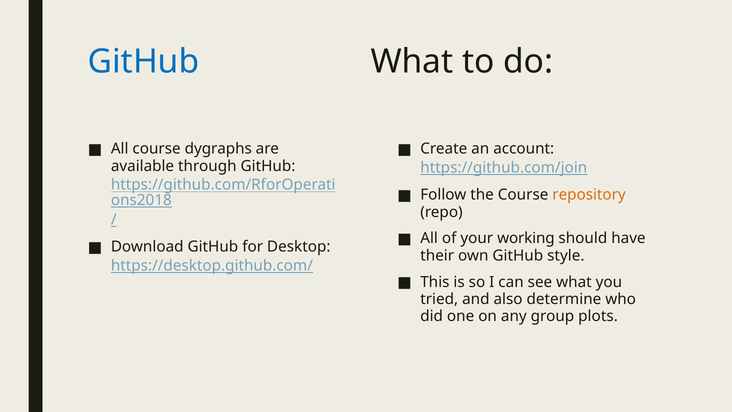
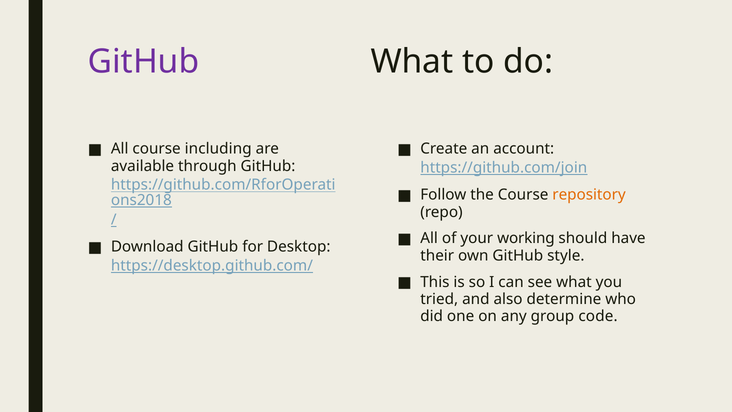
GitHub colour: blue -> purple (144, 62)
dygraphs: dygraphs -> including (218, 149)
plots: plots -> code (598, 316)
